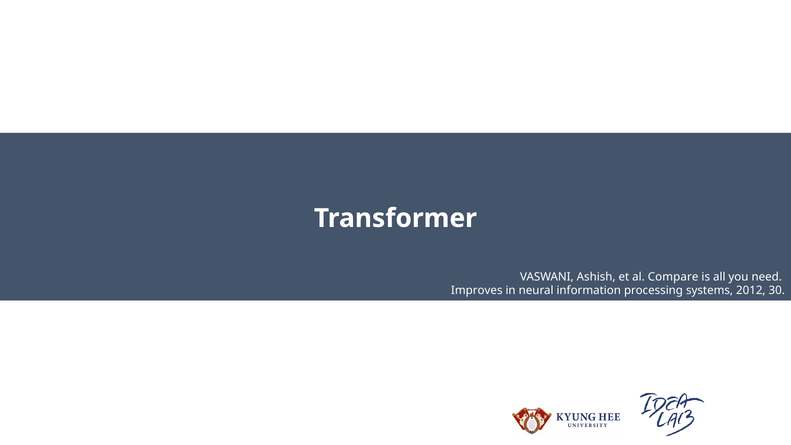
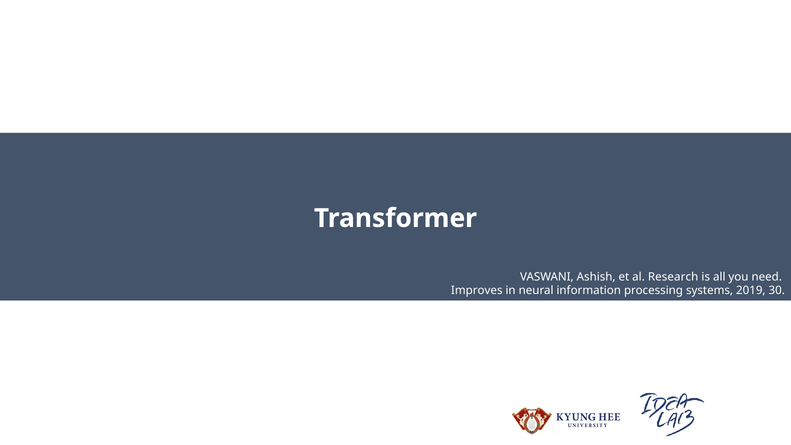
Compare: Compare -> Research (673, 277)
2012: 2012 -> 2019 (751, 291)
